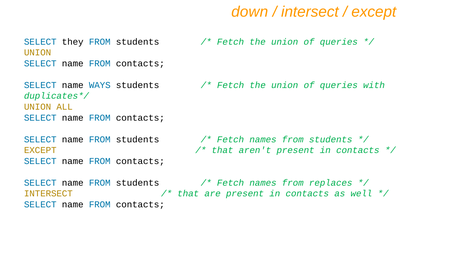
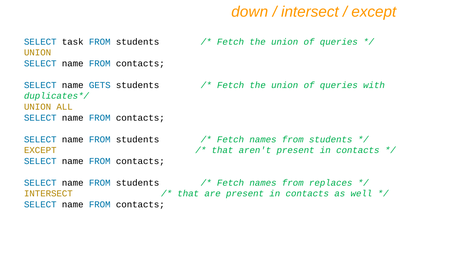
they: they -> task (73, 42)
WAYS: WAYS -> GETS (100, 85)
